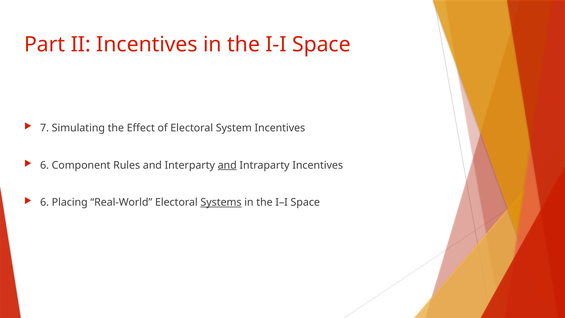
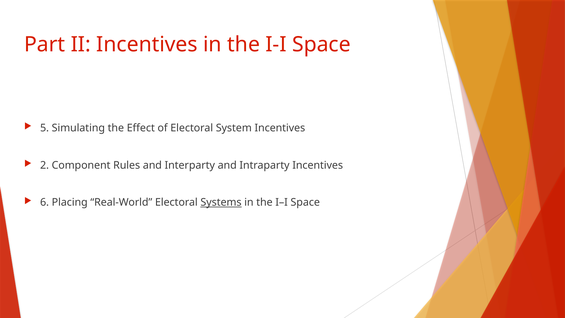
7: 7 -> 5 (45, 128)
6: 6 -> 2 (45, 165)
and underline: present -> none (227, 165)
